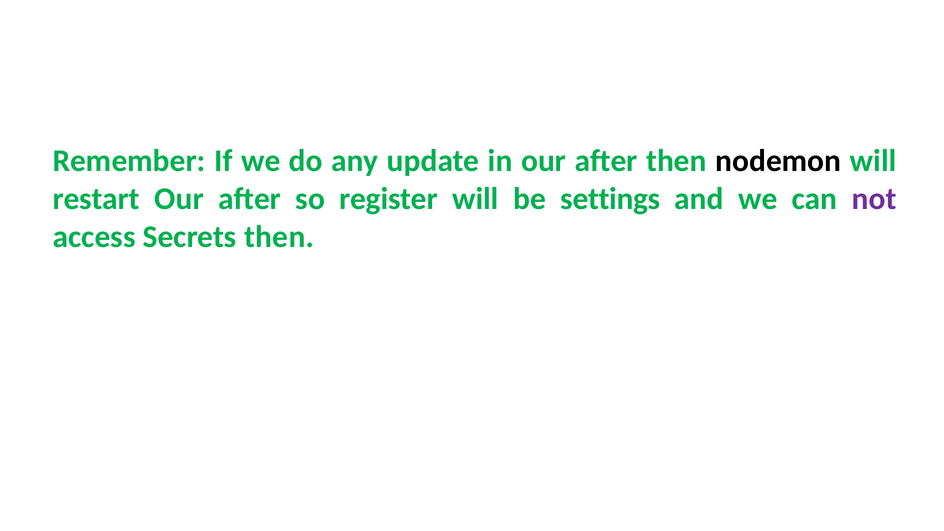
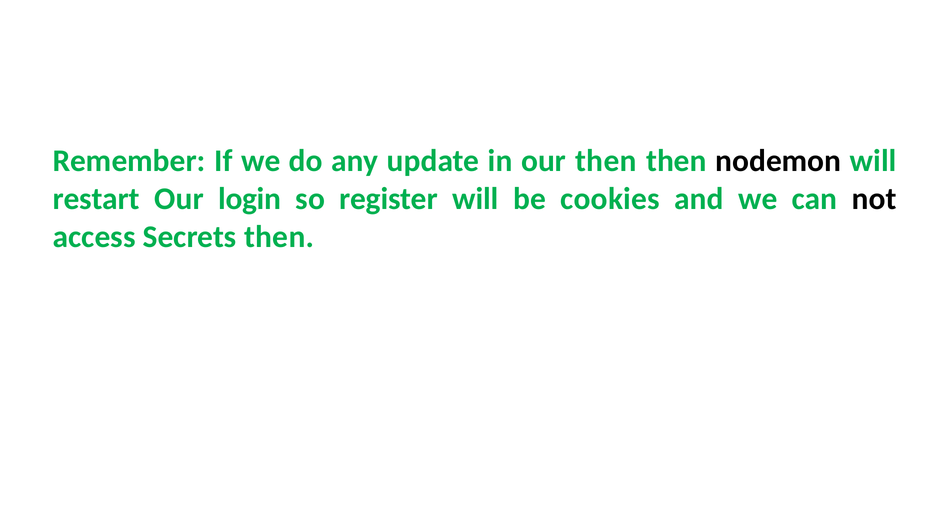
in our after: after -> then (606, 161)
restart Our after: after -> login (250, 199)
settings: settings -> cookies (610, 199)
not colour: purple -> black (874, 199)
